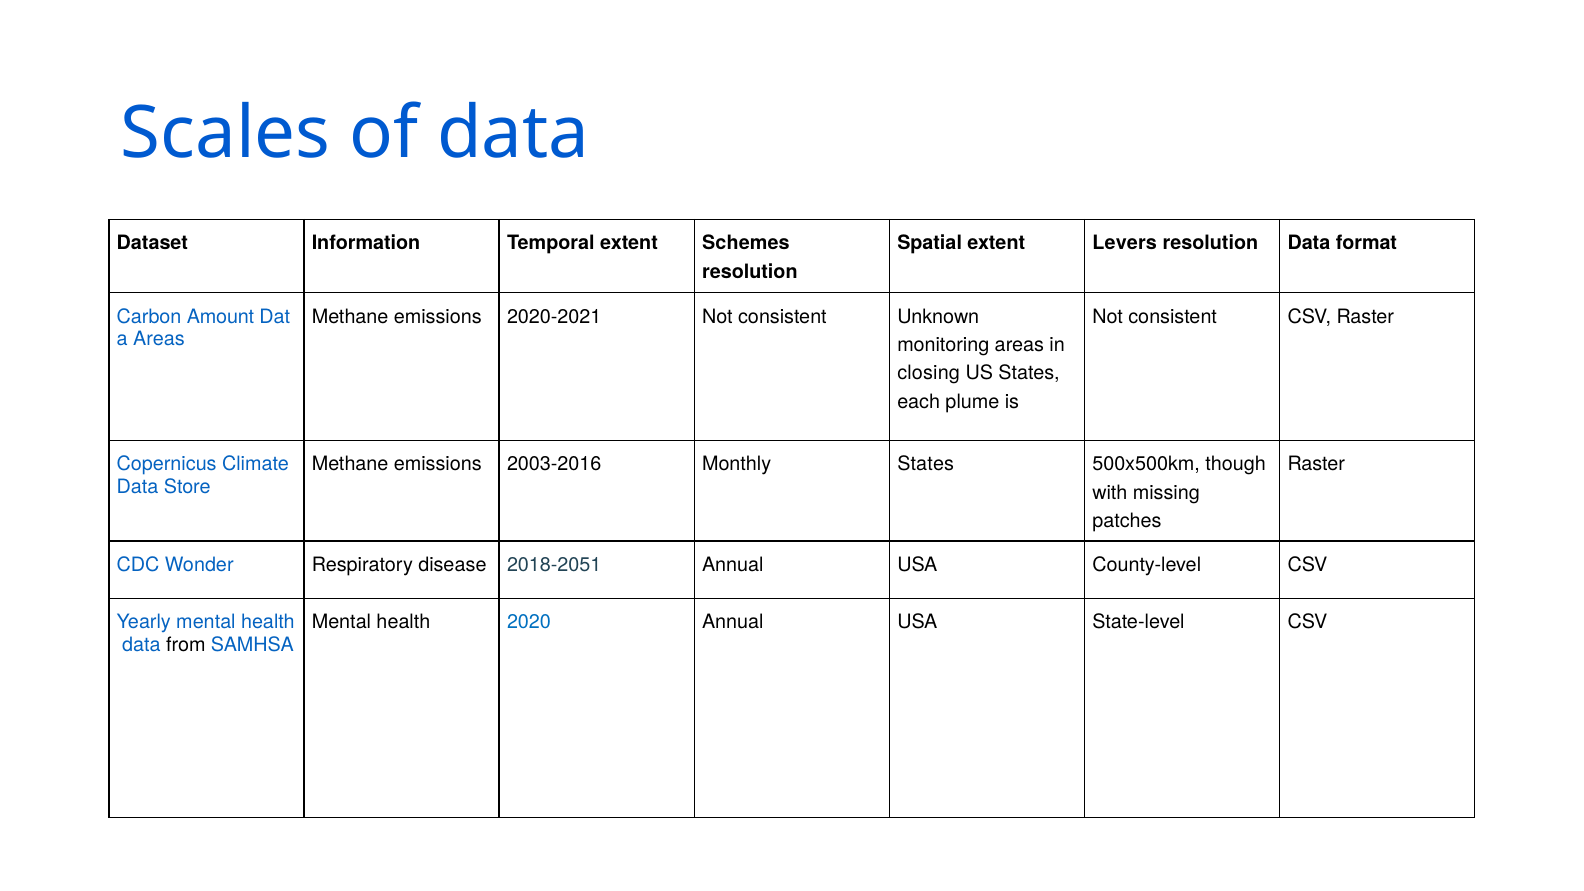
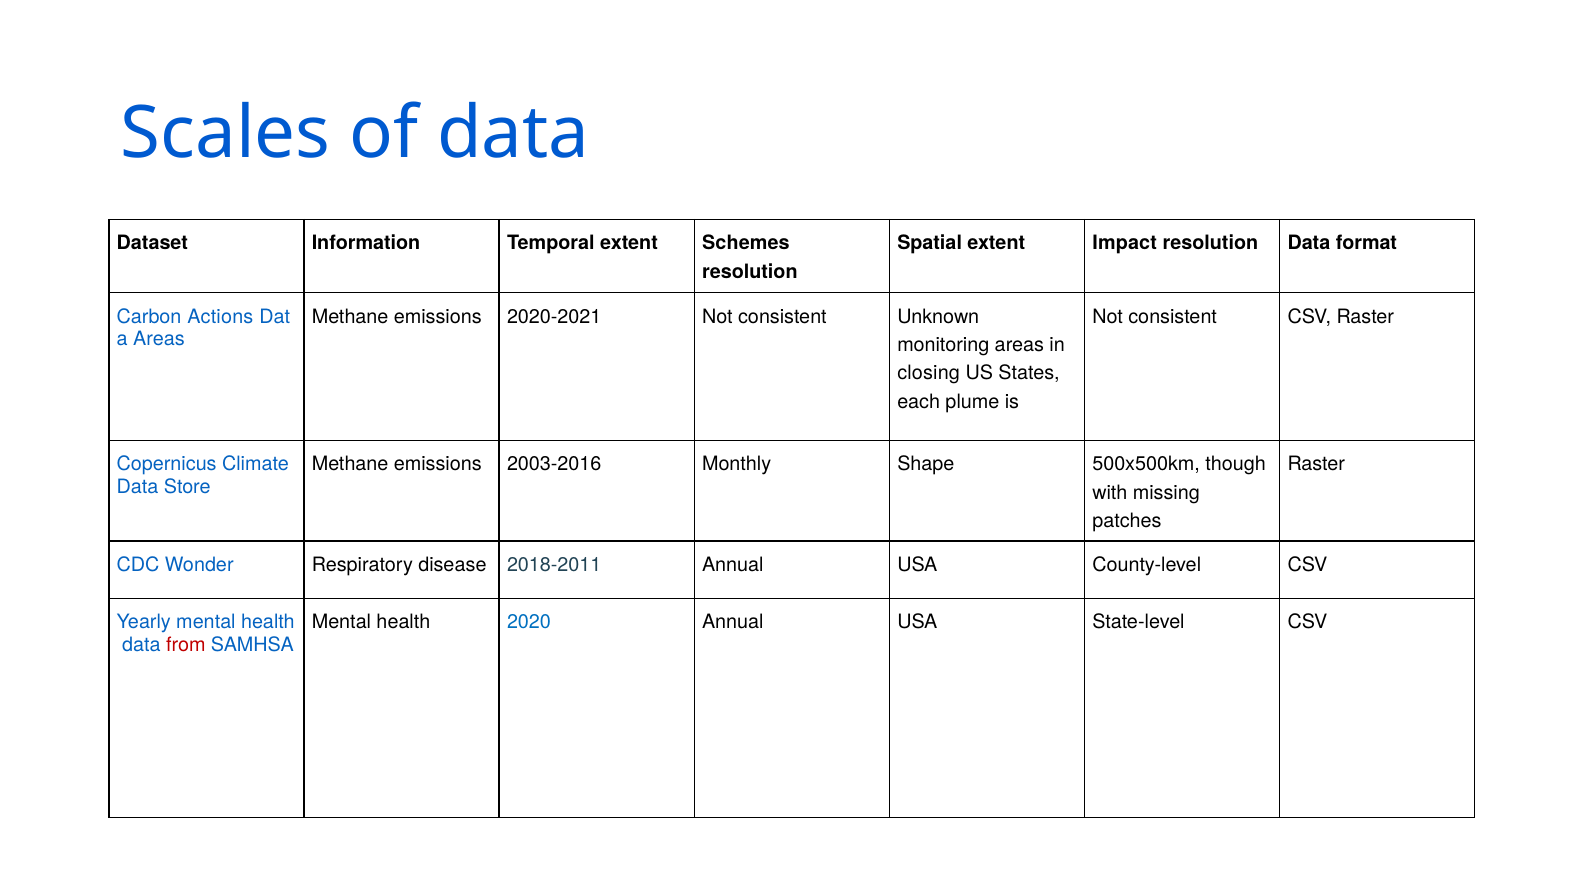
Levers: Levers -> Impact (1125, 243)
Amount: Amount -> Actions (220, 317)
Monthly States: States -> Shape (926, 464)
2018-2051: 2018-2051 -> 2018-2011 (554, 565)
from colour: black -> red (186, 645)
